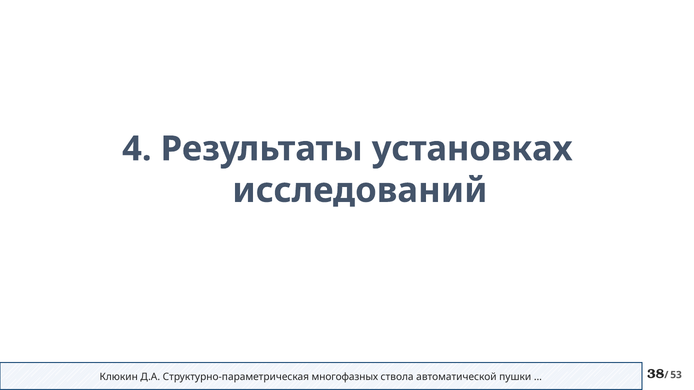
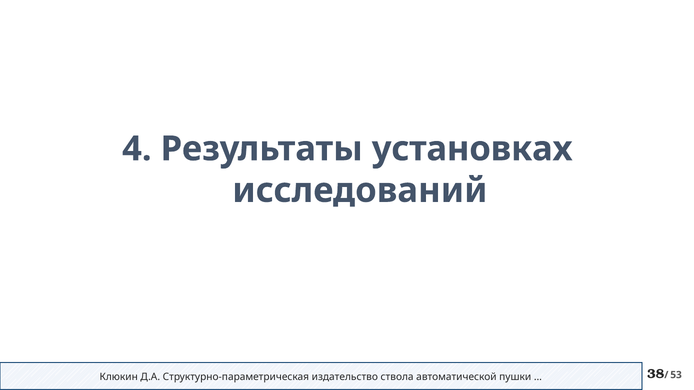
многофазных: многофазных -> издательство (345, 377)
